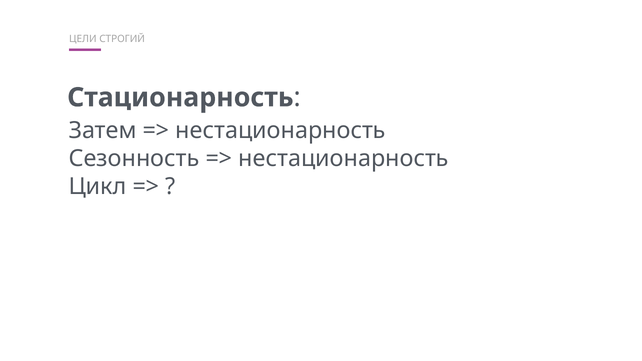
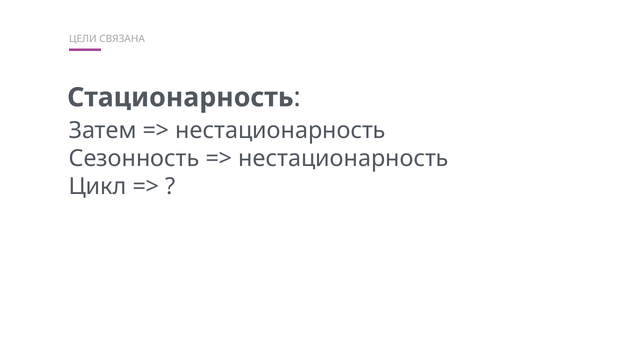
СТРОГИЙ: СТРОГИЙ -> СВЯЗАНА (122, 39)
